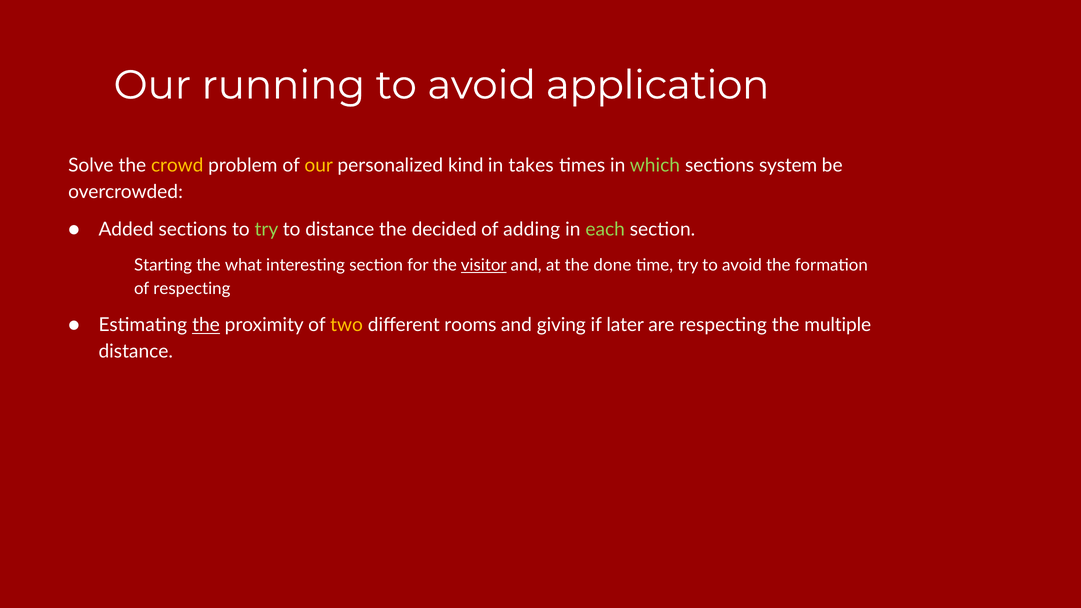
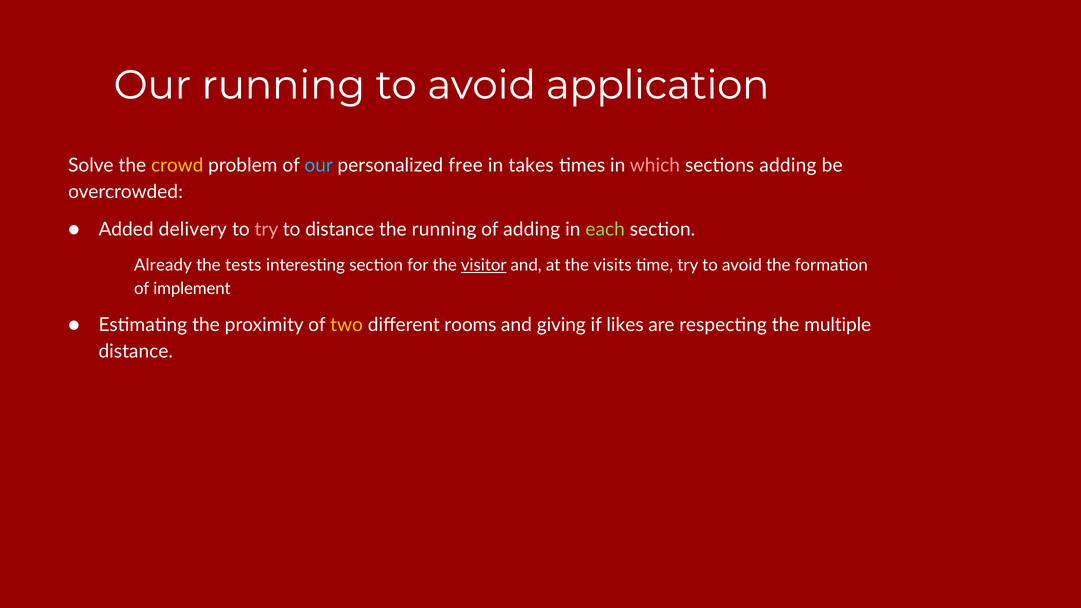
our colour: yellow -> light blue (319, 166)
kind: kind -> free (466, 166)
which colour: light green -> pink (655, 166)
sections system: system -> adding (788, 166)
Added sections: sections -> delivery (193, 230)
try colour: light green -> pink (266, 230)
the decided: decided -> running (444, 230)
Starting: Starting -> Already (163, 265)
what: what -> tests (243, 265)
done: done -> visits (612, 265)
of respecting: respecting -> implement (192, 289)
the underline: present -> none (206, 325)
later: later -> likes (625, 325)
